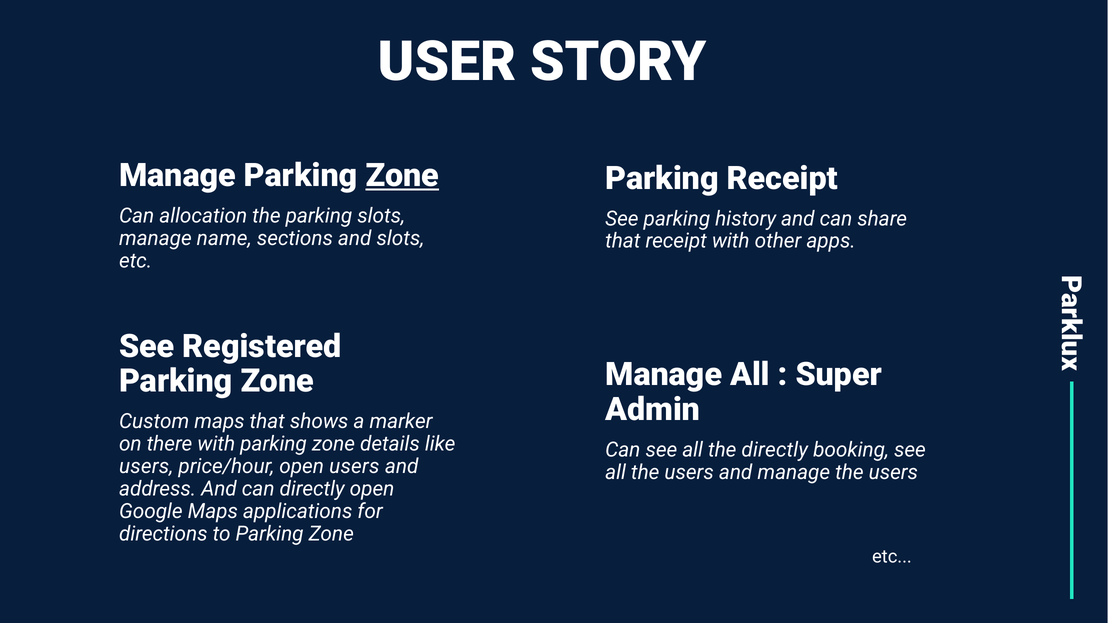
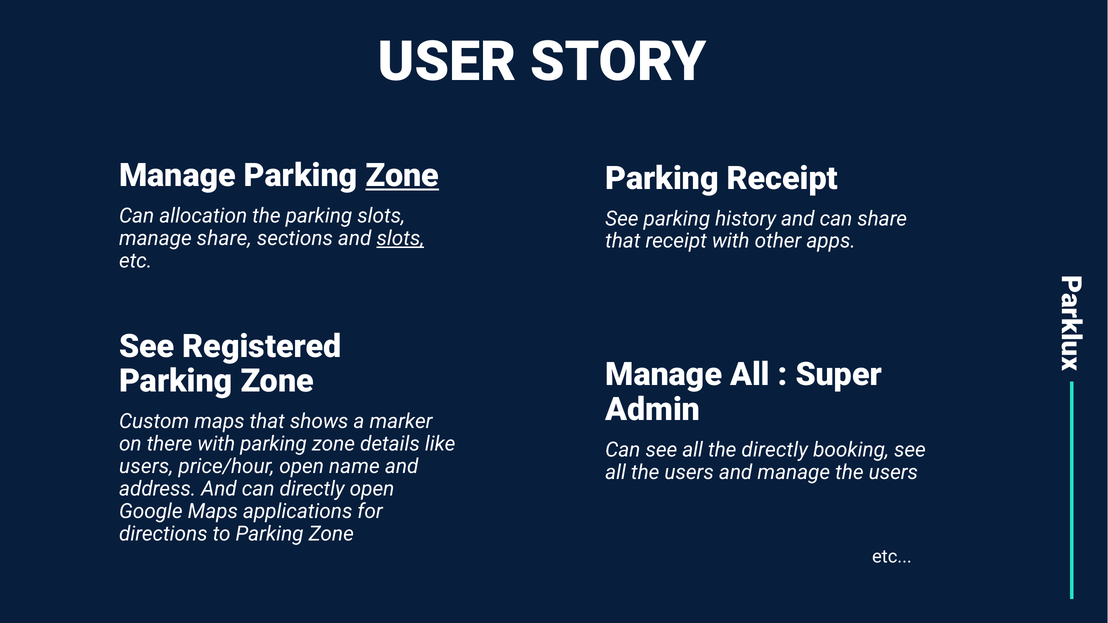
manage name: name -> share (224, 239)
slots underline: none -> present (400, 239)
open users: users -> name (354, 467)
